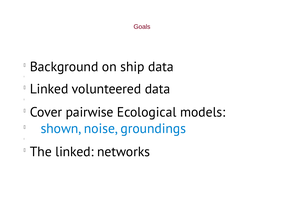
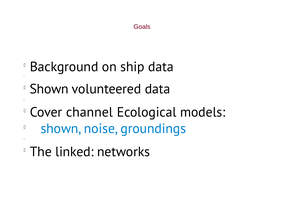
Linked: Linked -> Shown (49, 89)
pairwise: pairwise -> channel (89, 112)
